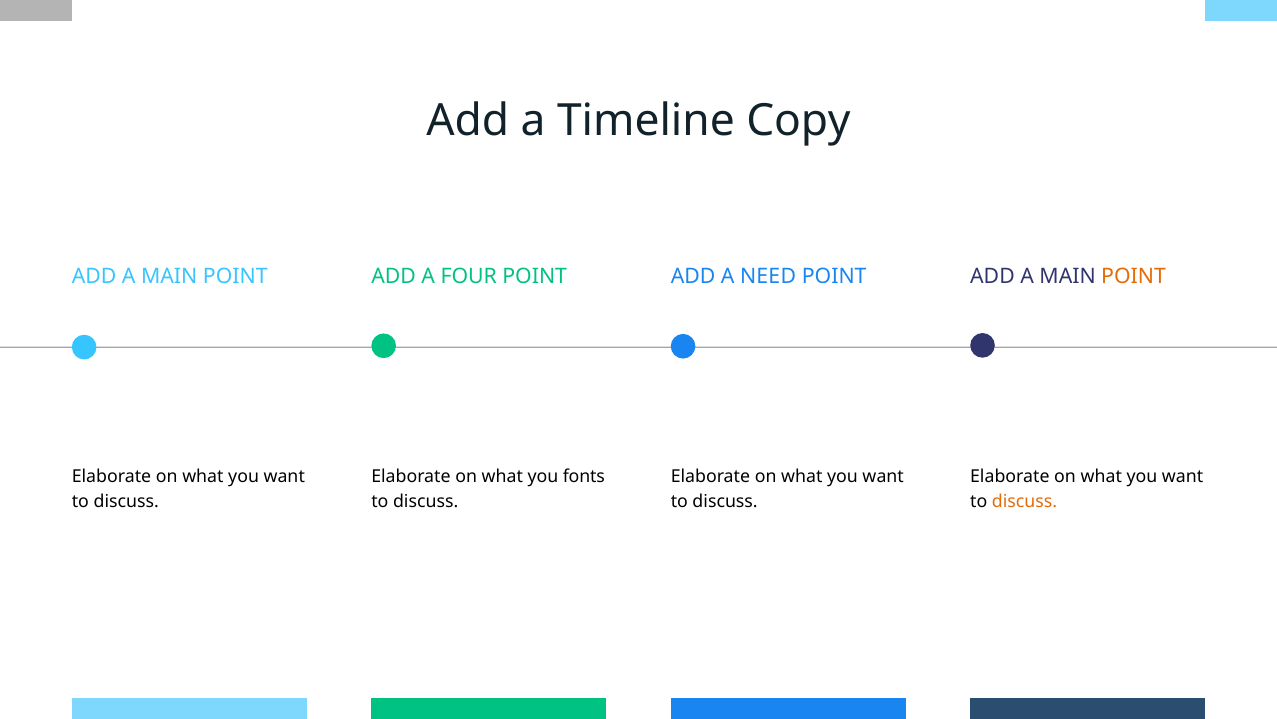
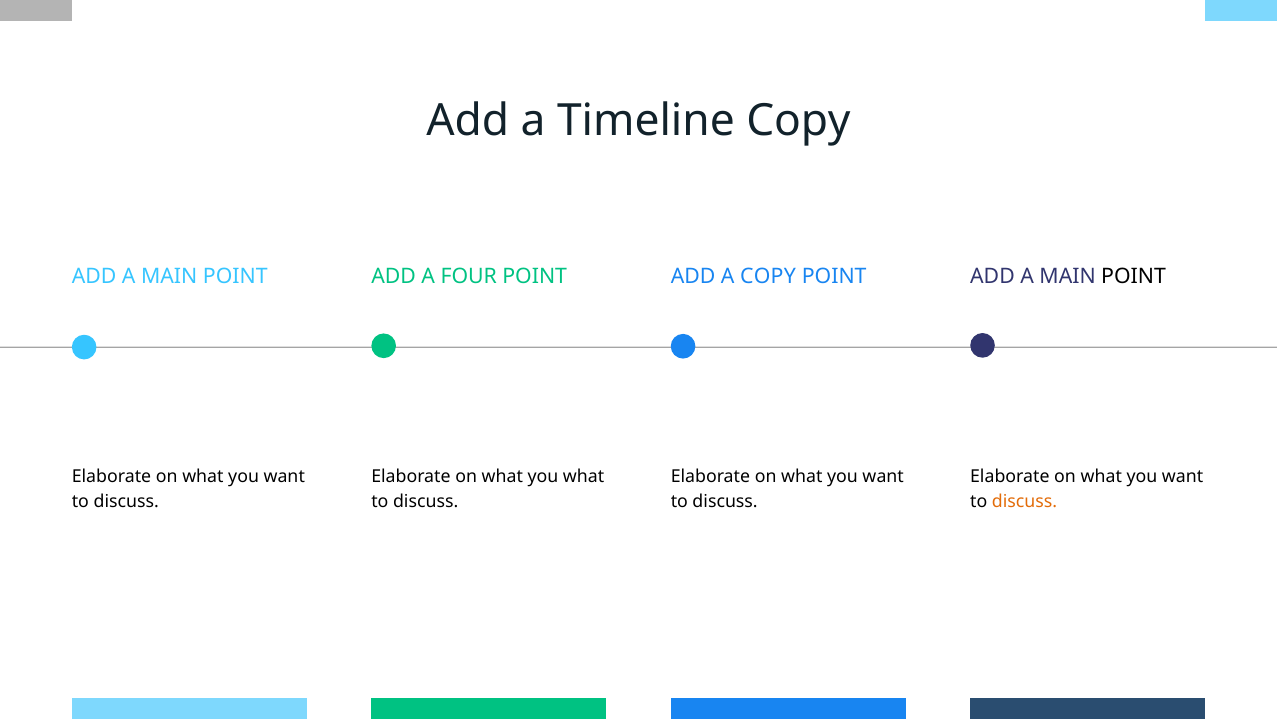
A NEED: NEED -> COPY (768, 276)
POINT colour: orange -> black (1134, 276)
you fonts: fonts -> what (584, 476)
